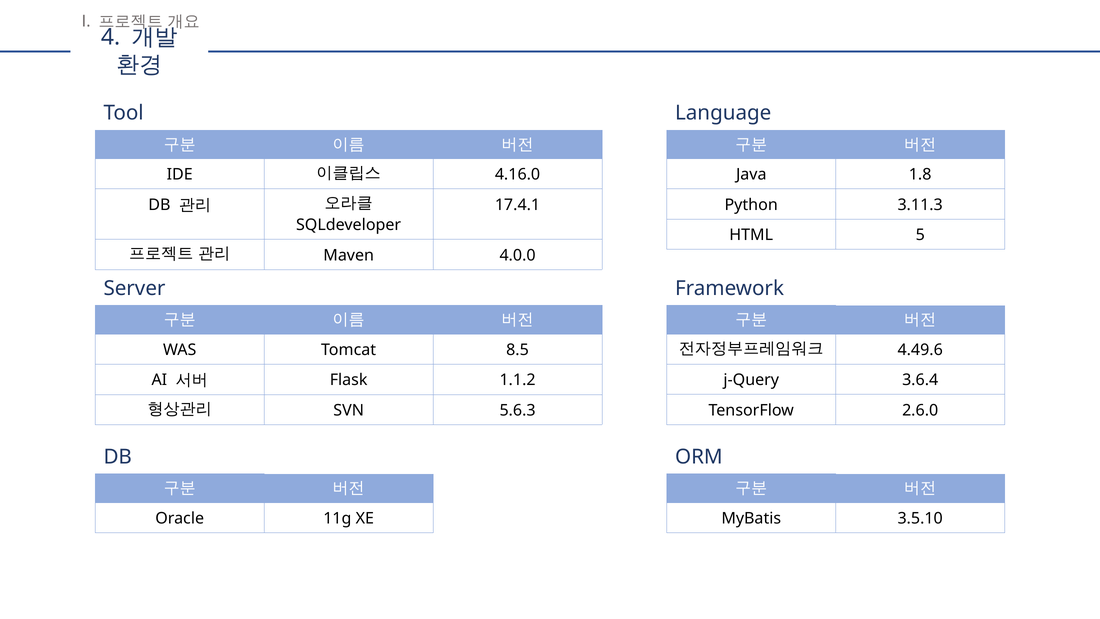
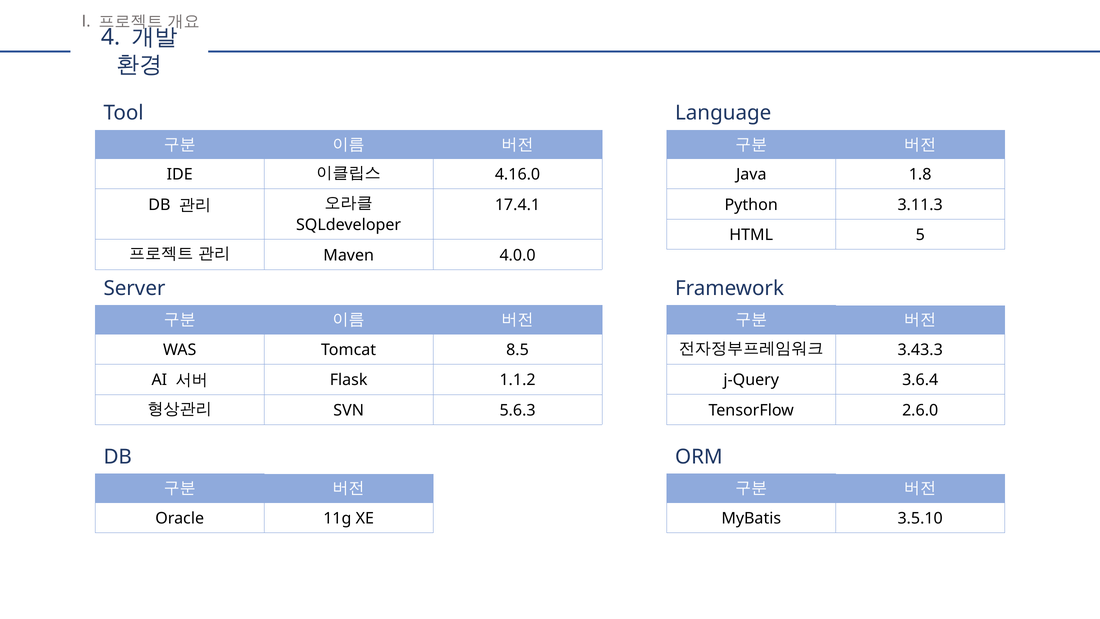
4.49.6: 4.49.6 -> 3.43.3 (920, 350)
